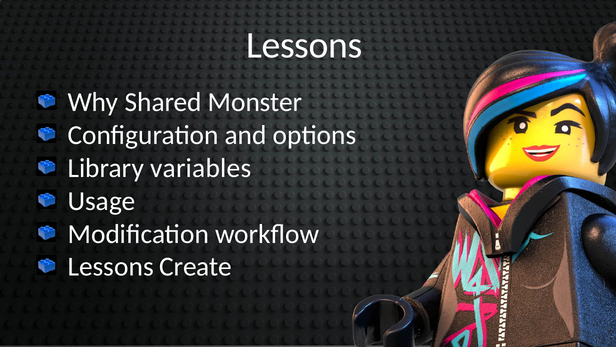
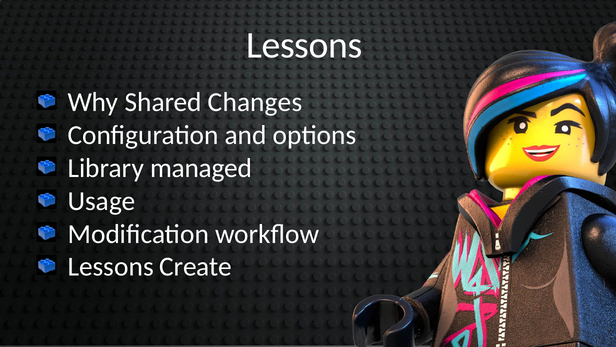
Monster: Monster -> Changes (255, 102)
variables: variables -> managed (201, 168)
